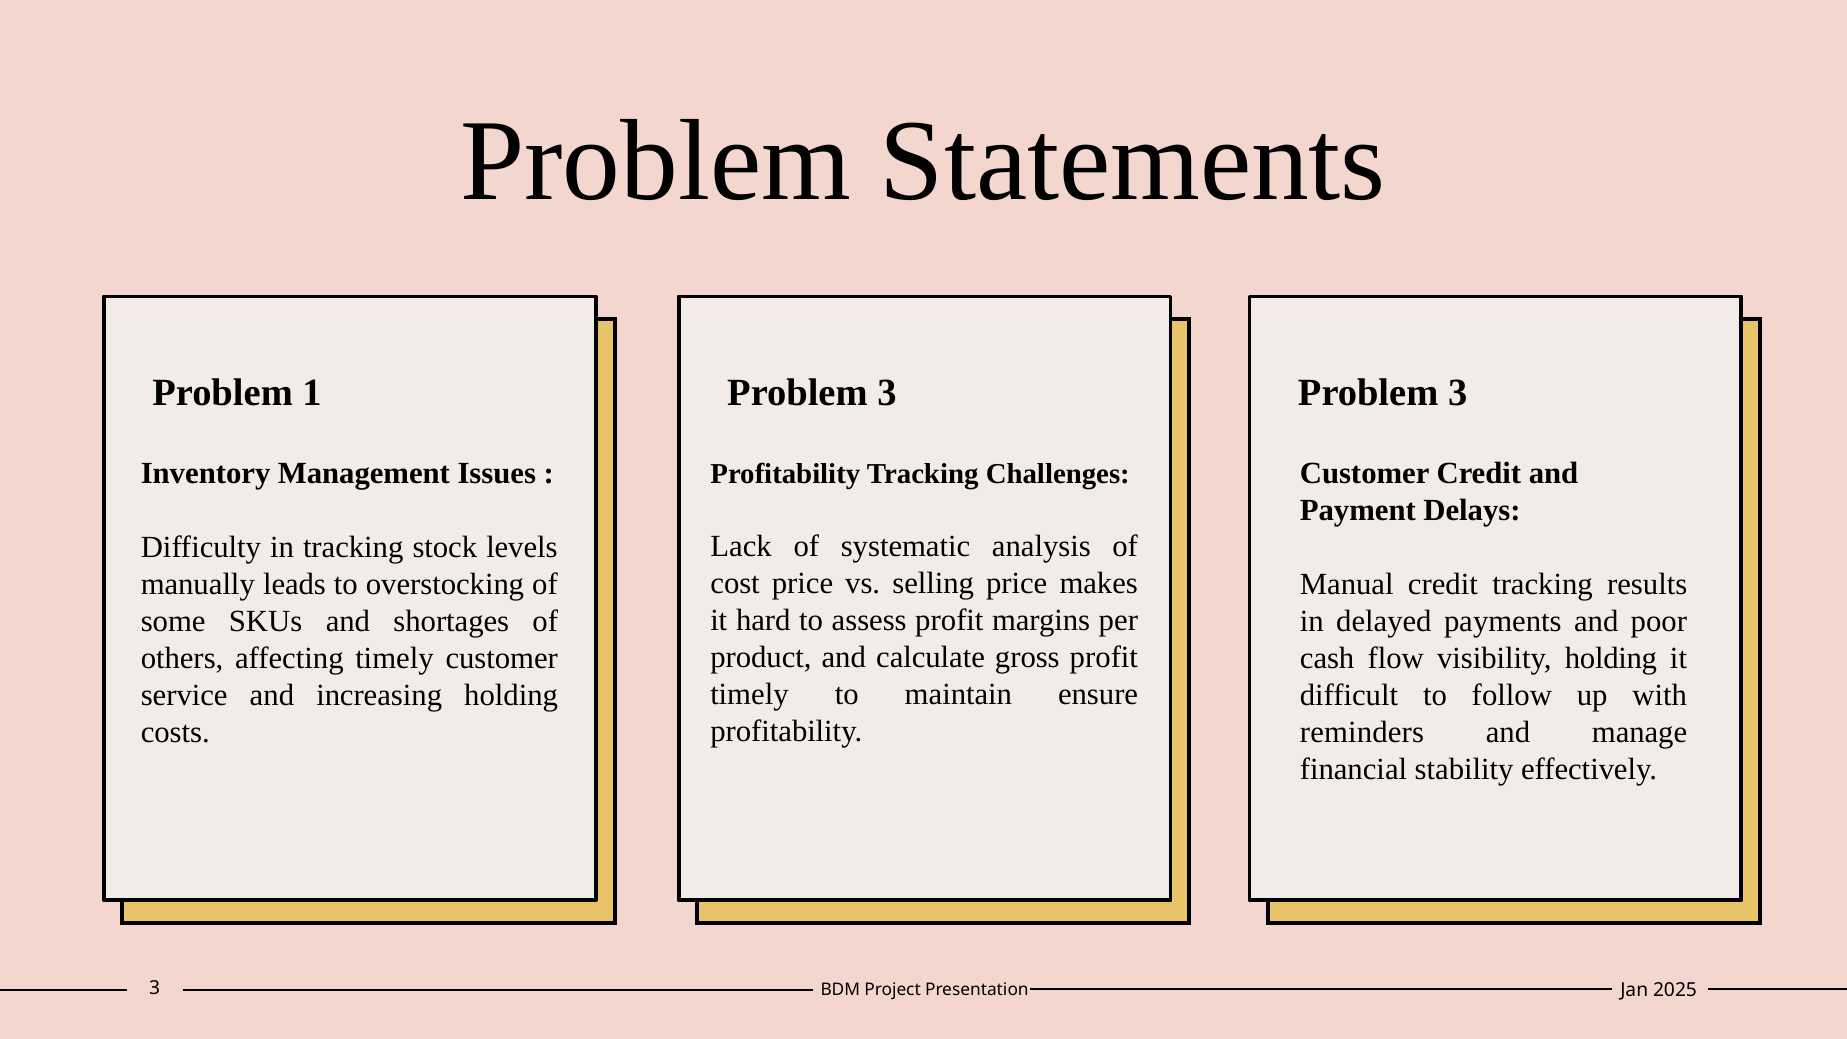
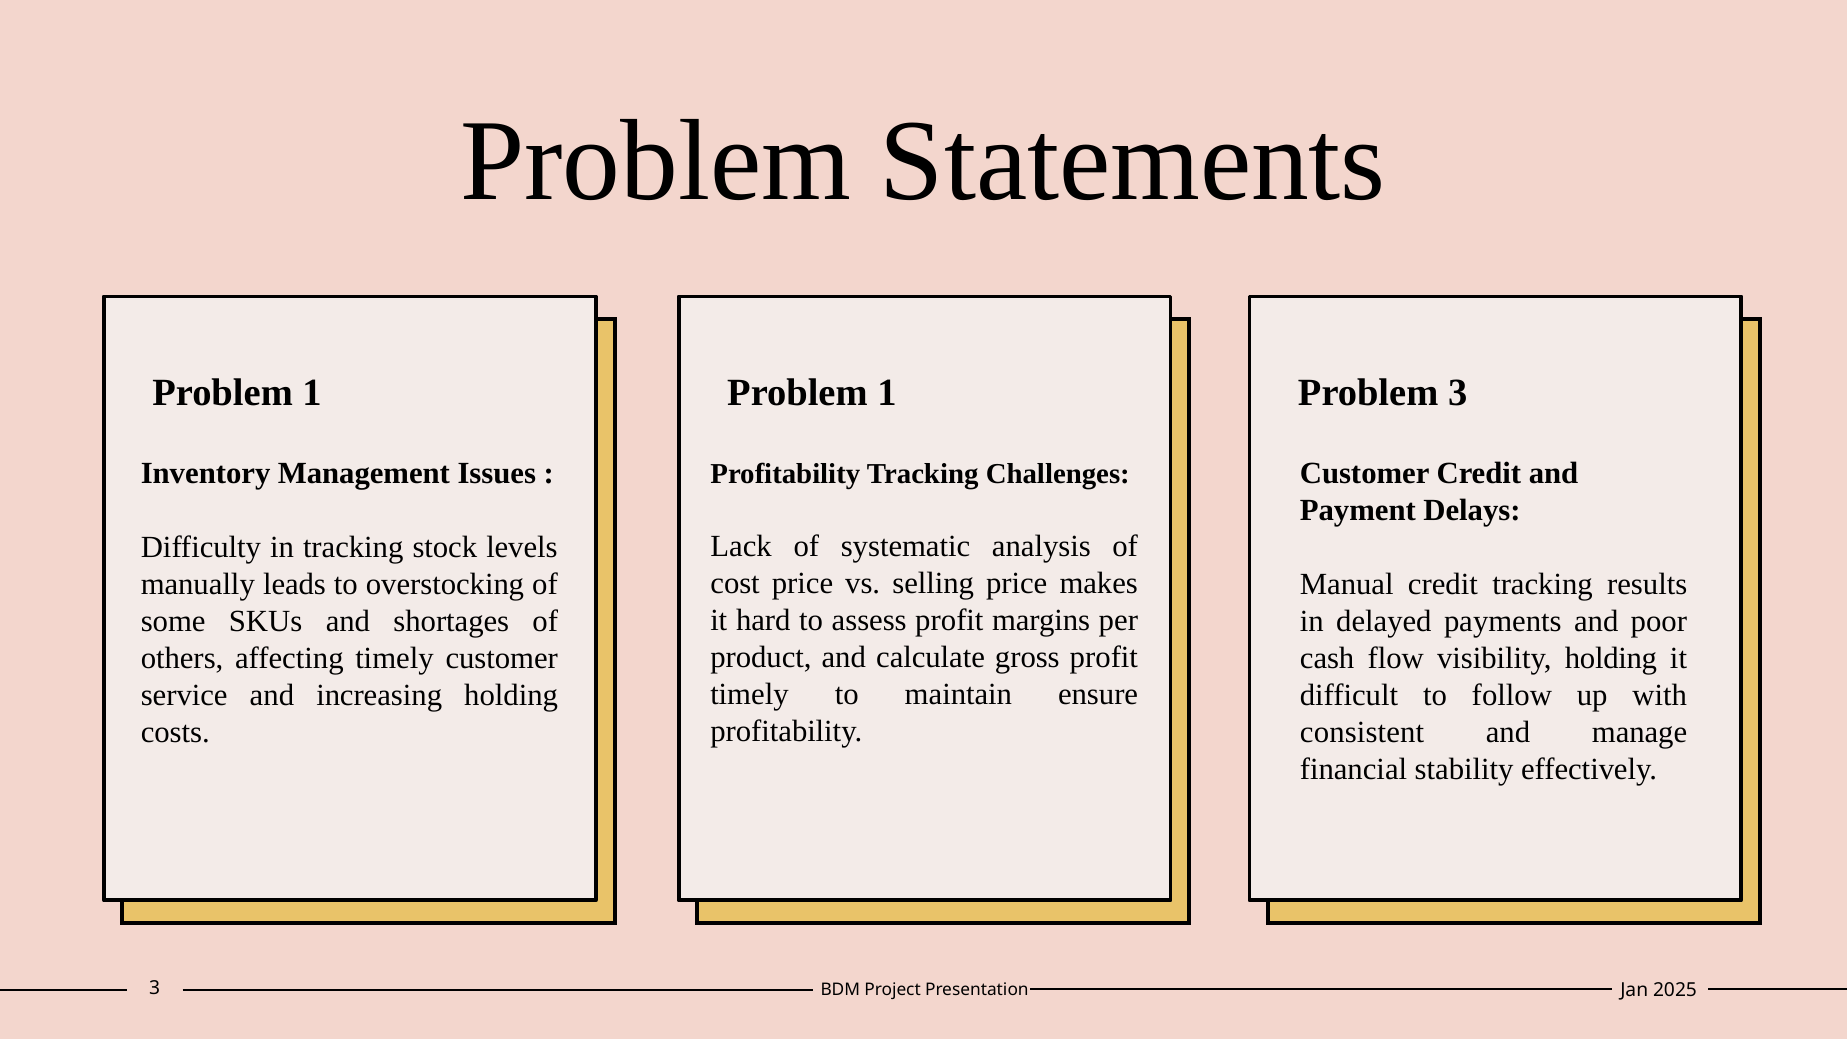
3: 3 -> 1 (887, 393)
reminders: reminders -> consistent (1362, 732)
